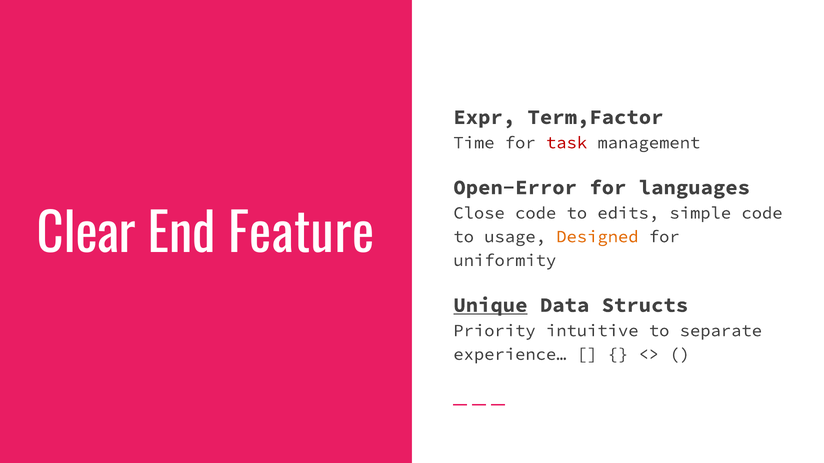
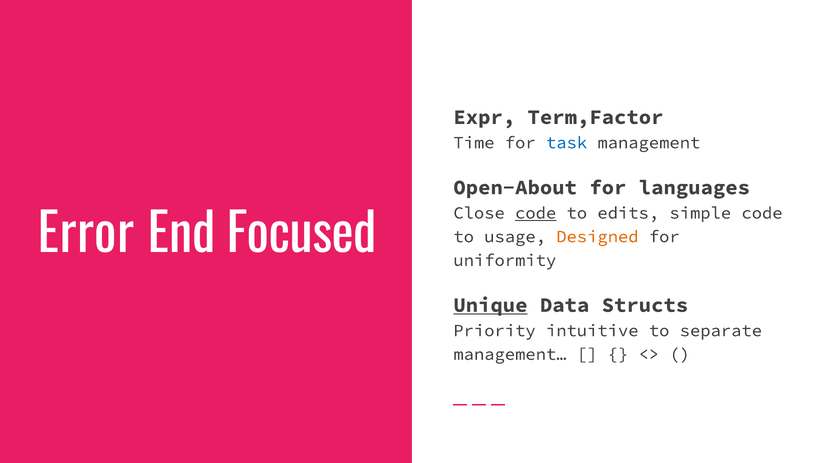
task colour: red -> blue (567, 143)
Open-Error: Open-Error -> Open-About (515, 188)
code underline: none -> present (536, 213)
Clear: Clear -> Error (86, 235)
Feature: Feature -> Focused (302, 235)
experience…: experience… -> management… (510, 355)
